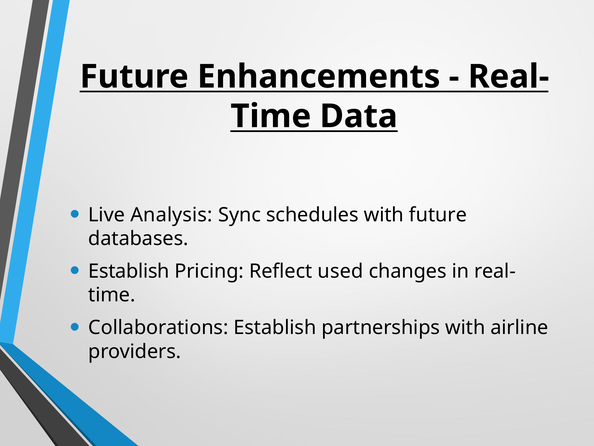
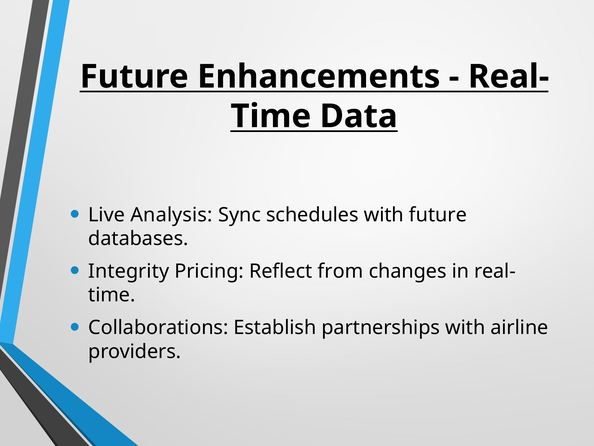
Establish: Establish -> Integrity (129, 271)
used: used -> from (340, 271)
